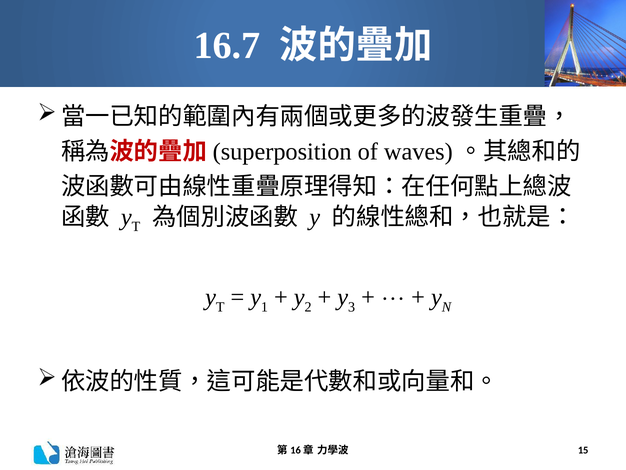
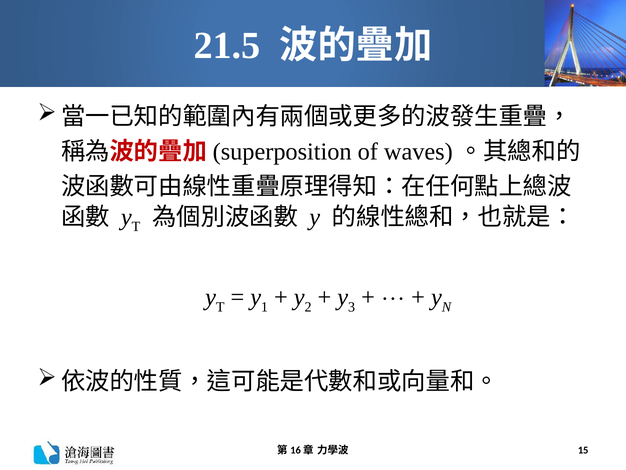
16.7: 16.7 -> 21.5 (227, 46)
